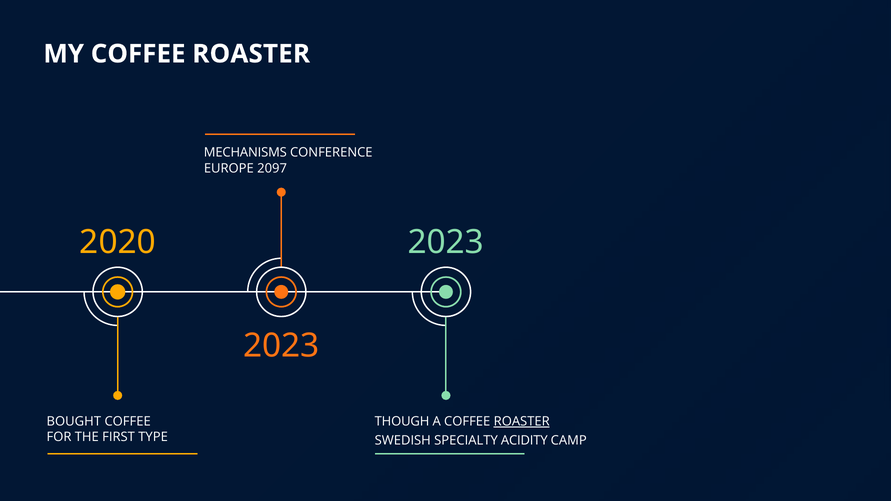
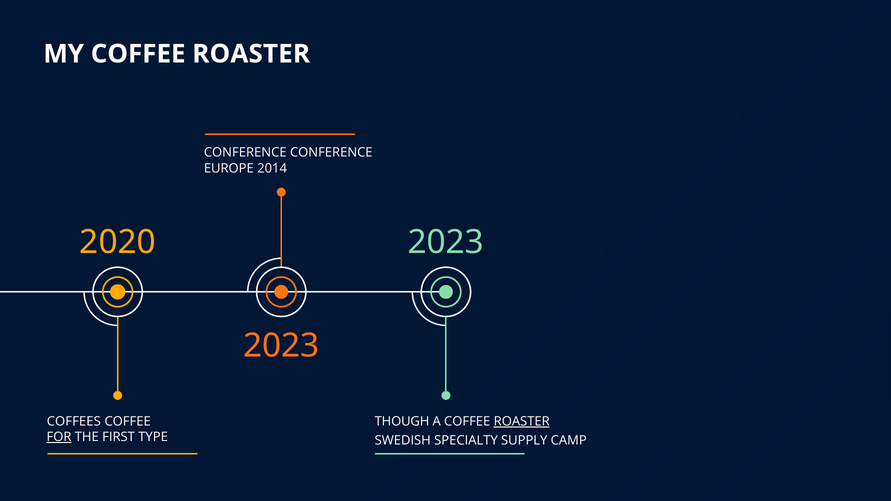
MECHANISMS: MECHANISMS -> CONFERENCE (245, 153)
2097: 2097 -> 2014 (272, 168)
BOUGHT: BOUGHT -> COFFEES (74, 421)
FOR underline: none -> present (59, 437)
ACIDITY: ACIDITY -> SUPPLY (524, 441)
